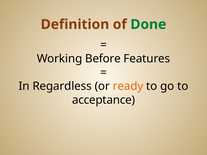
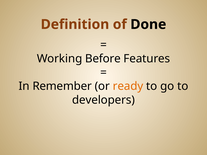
Done colour: green -> black (148, 24)
Regardless: Regardless -> Remember (62, 86)
acceptance: acceptance -> developers (103, 100)
